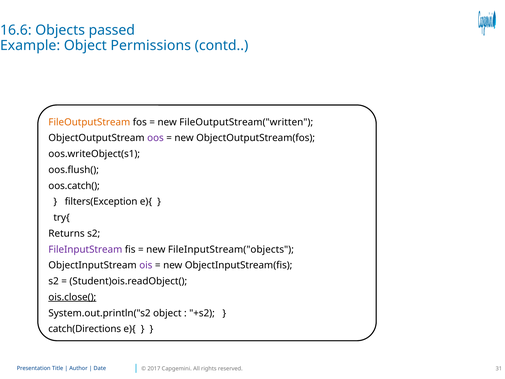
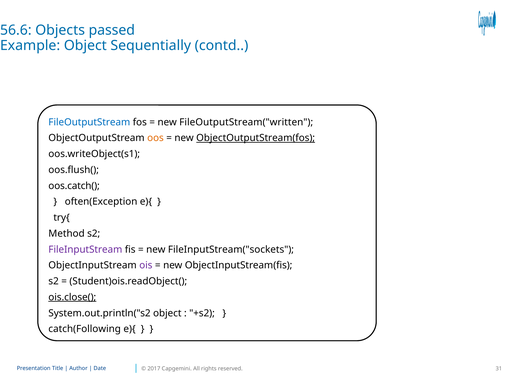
16.6: 16.6 -> 56.6 (16, 30)
Permissions: Permissions -> Sequentially (151, 45)
FileOutputStream colour: orange -> blue (89, 122)
oos colour: purple -> orange (155, 138)
ObjectOutputStream(fos underline: none -> present (256, 138)
filters(Exception: filters(Exception -> often(Exception (101, 202)
Returns: Returns -> Method (67, 233)
FileInputStream("objects: FileInputStream("objects -> FileInputStream("sockets (231, 249)
catch(Directions: catch(Directions -> catch(Following (85, 329)
